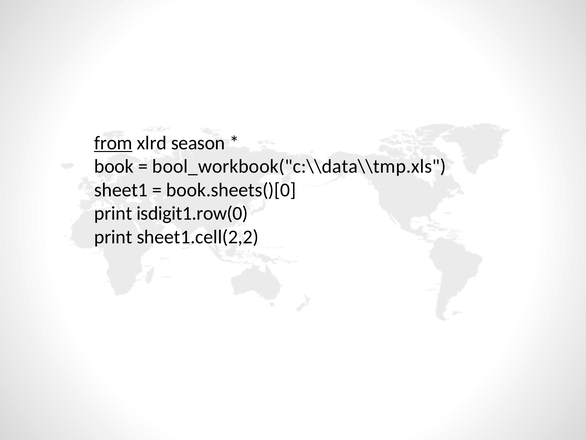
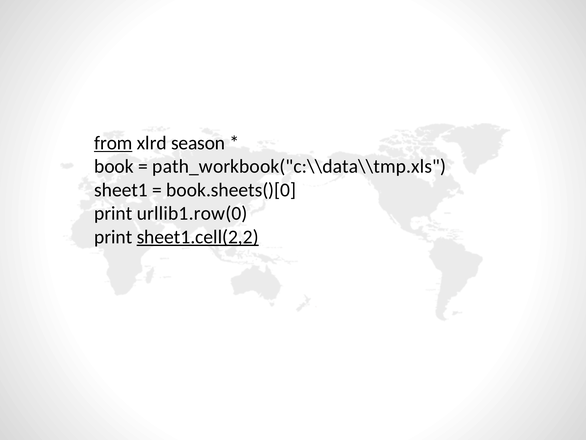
bool_workbook("c:\\data\\tmp.xls: bool_workbook("c:\\data\\tmp.xls -> path_workbook("c:\\data\\tmp.xls (299, 166)
isdigit1.row(0: isdigit1.row(0 -> urllib1.row(0 (192, 213)
sheet1.cell(2,2 underline: none -> present (198, 237)
